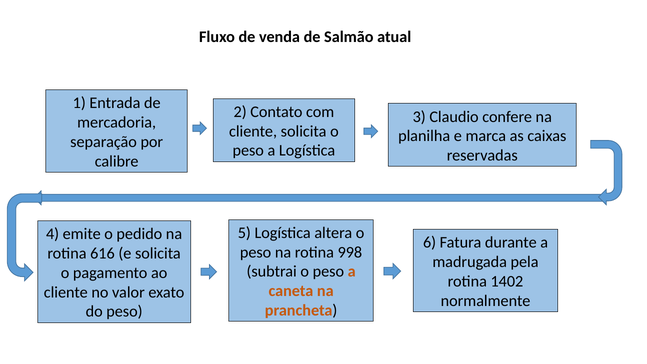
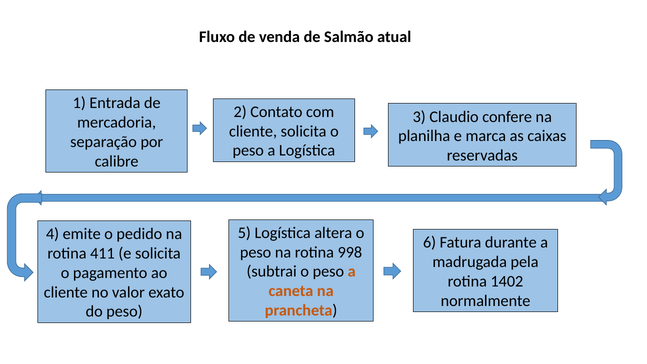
616: 616 -> 411 (102, 253)
